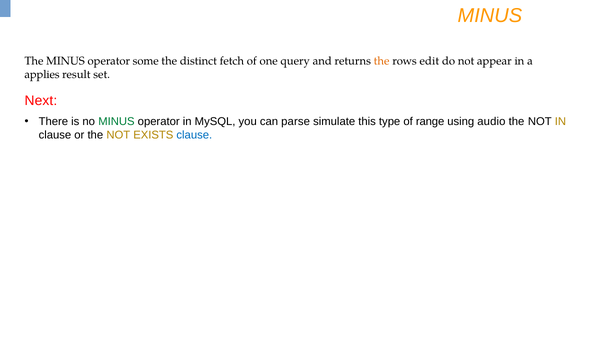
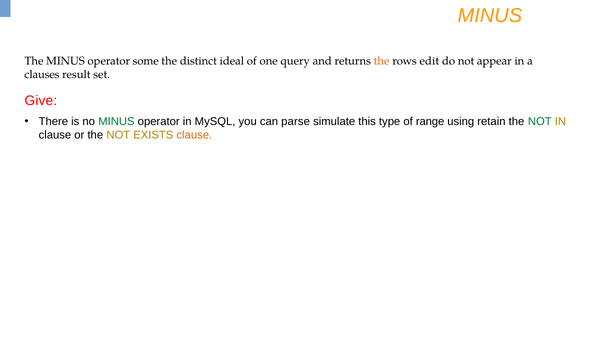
fetch: fetch -> ideal (232, 61)
applies: applies -> clauses (42, 75)
Next: Next -> Give (41, 101)
audio: audio -> retain (491, 122)
NOT colour: black -> green (540, 122)
clause colour: blue -> orange (194, 135)
